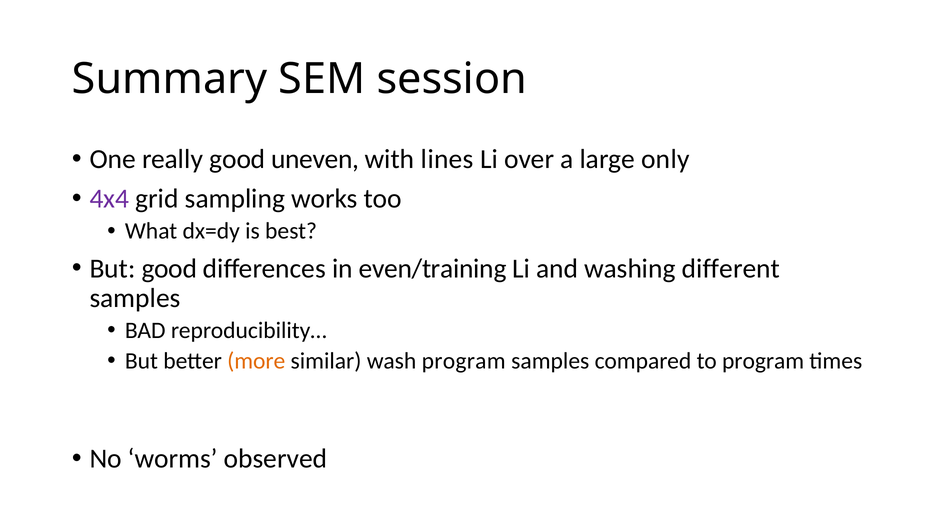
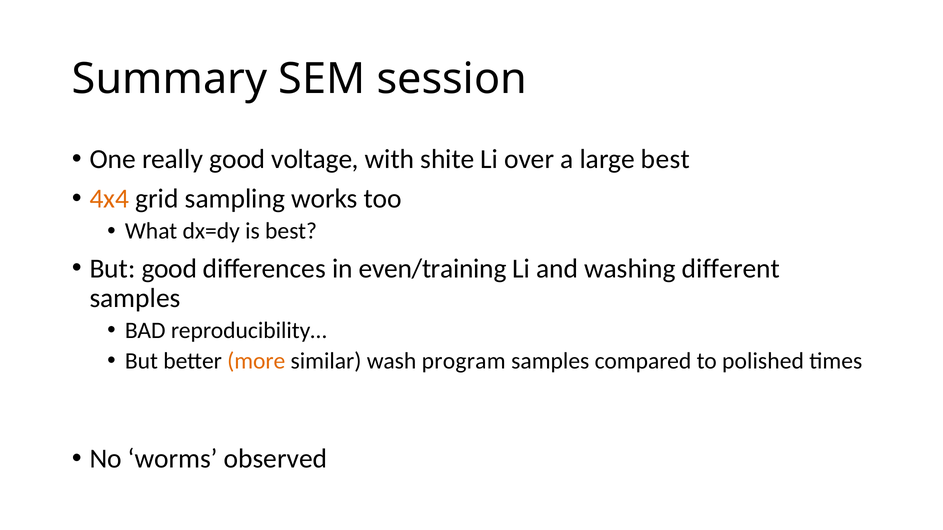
uneven: uneven -> voltage (315, 159)
lines: lines -> shite (447, 159)
large only: only -> best (665, 159)
4x4 colour: purple -> orange (109, 199)
to program: program -> polished (763, 361)
